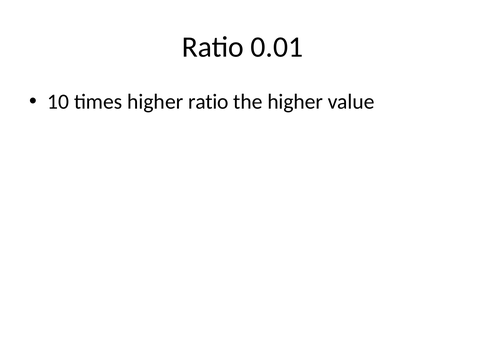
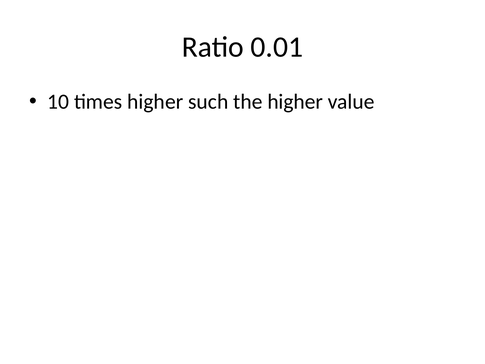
higher ratio: ratio -> such (208, 102)
